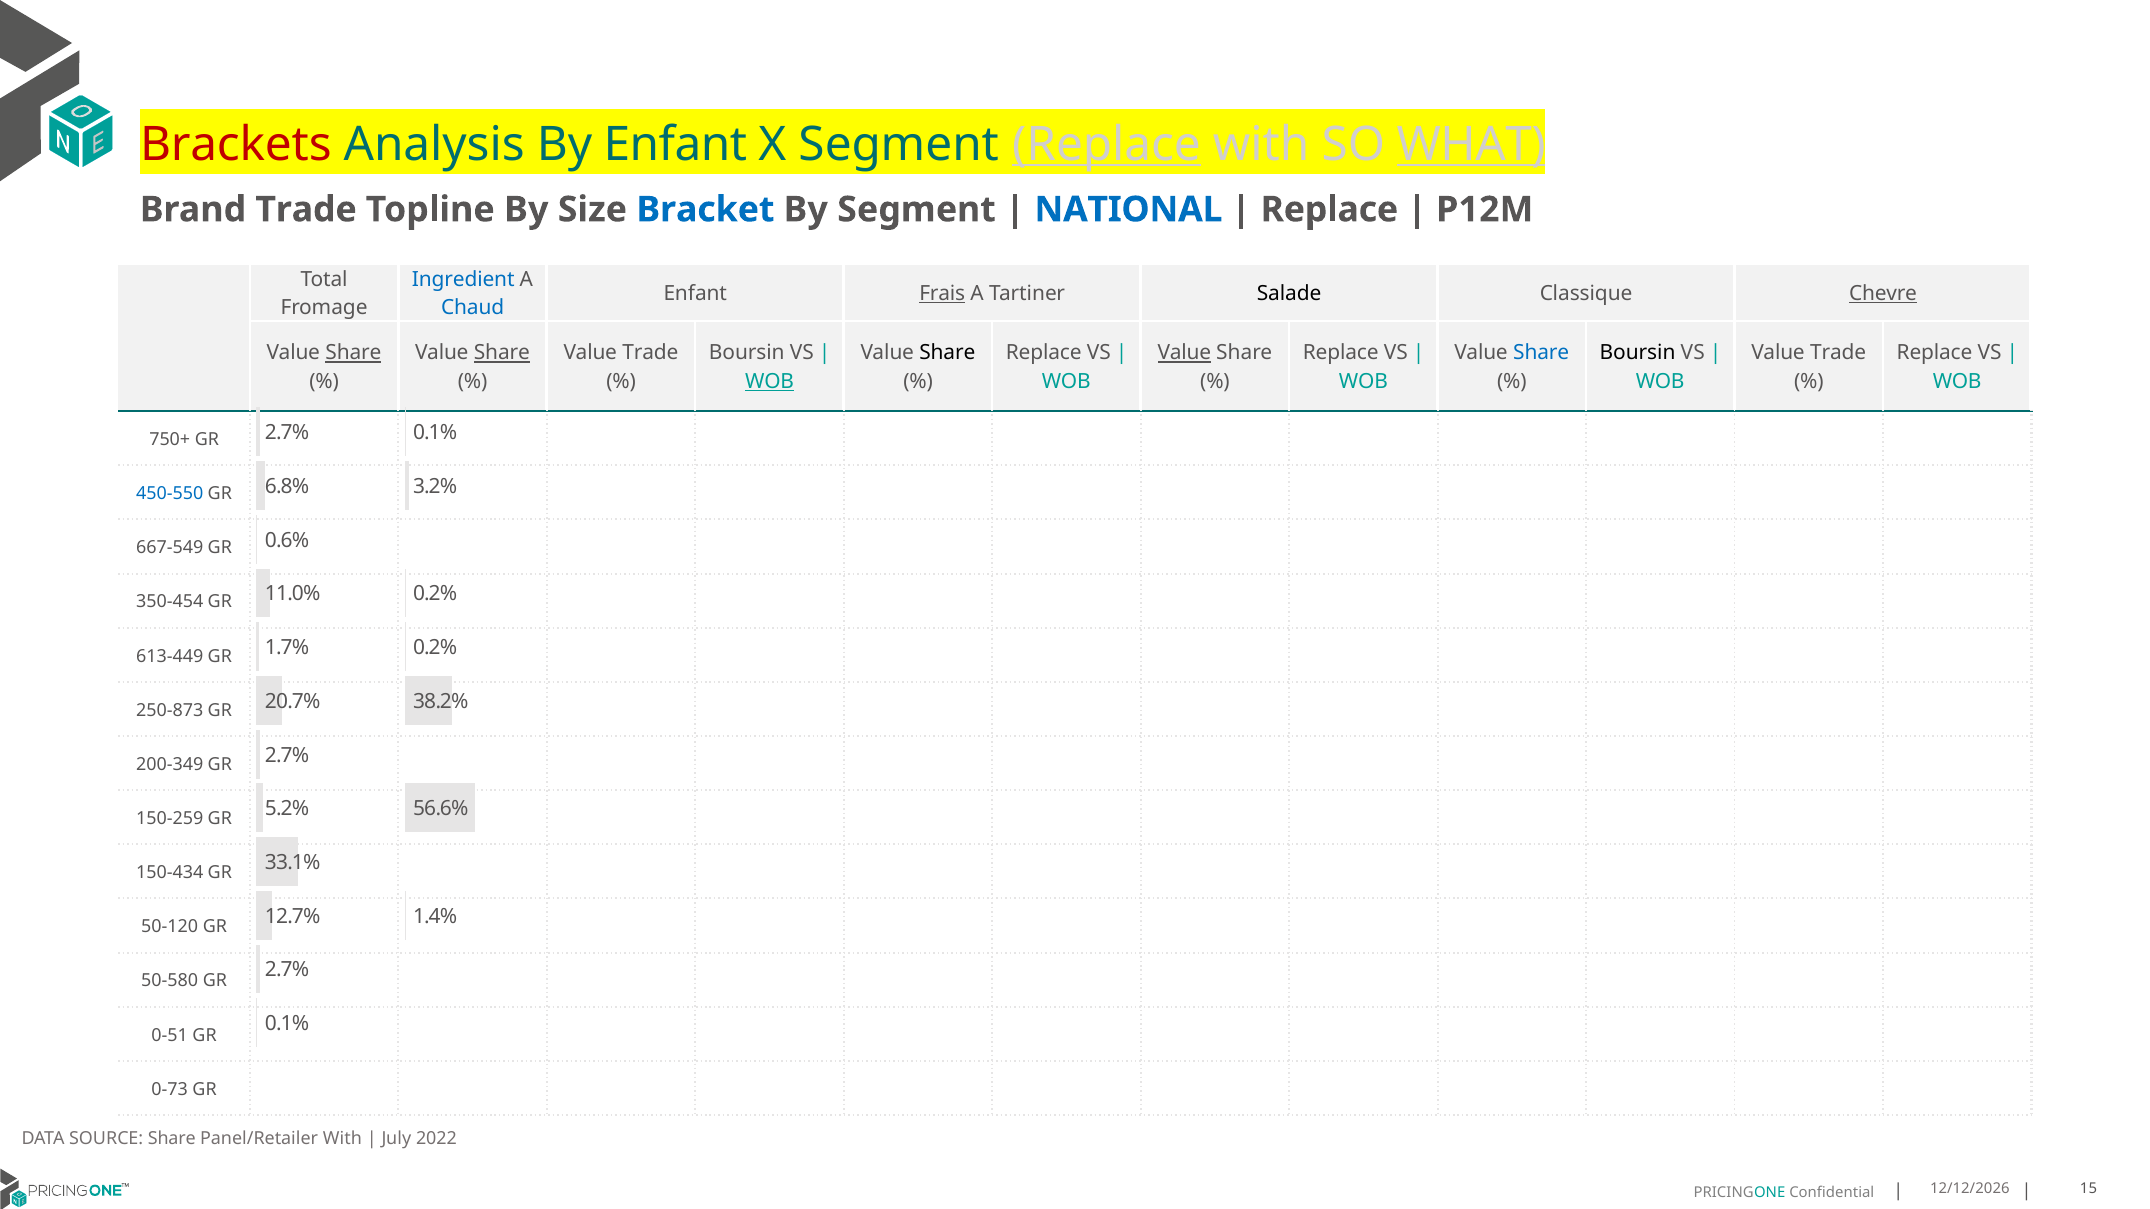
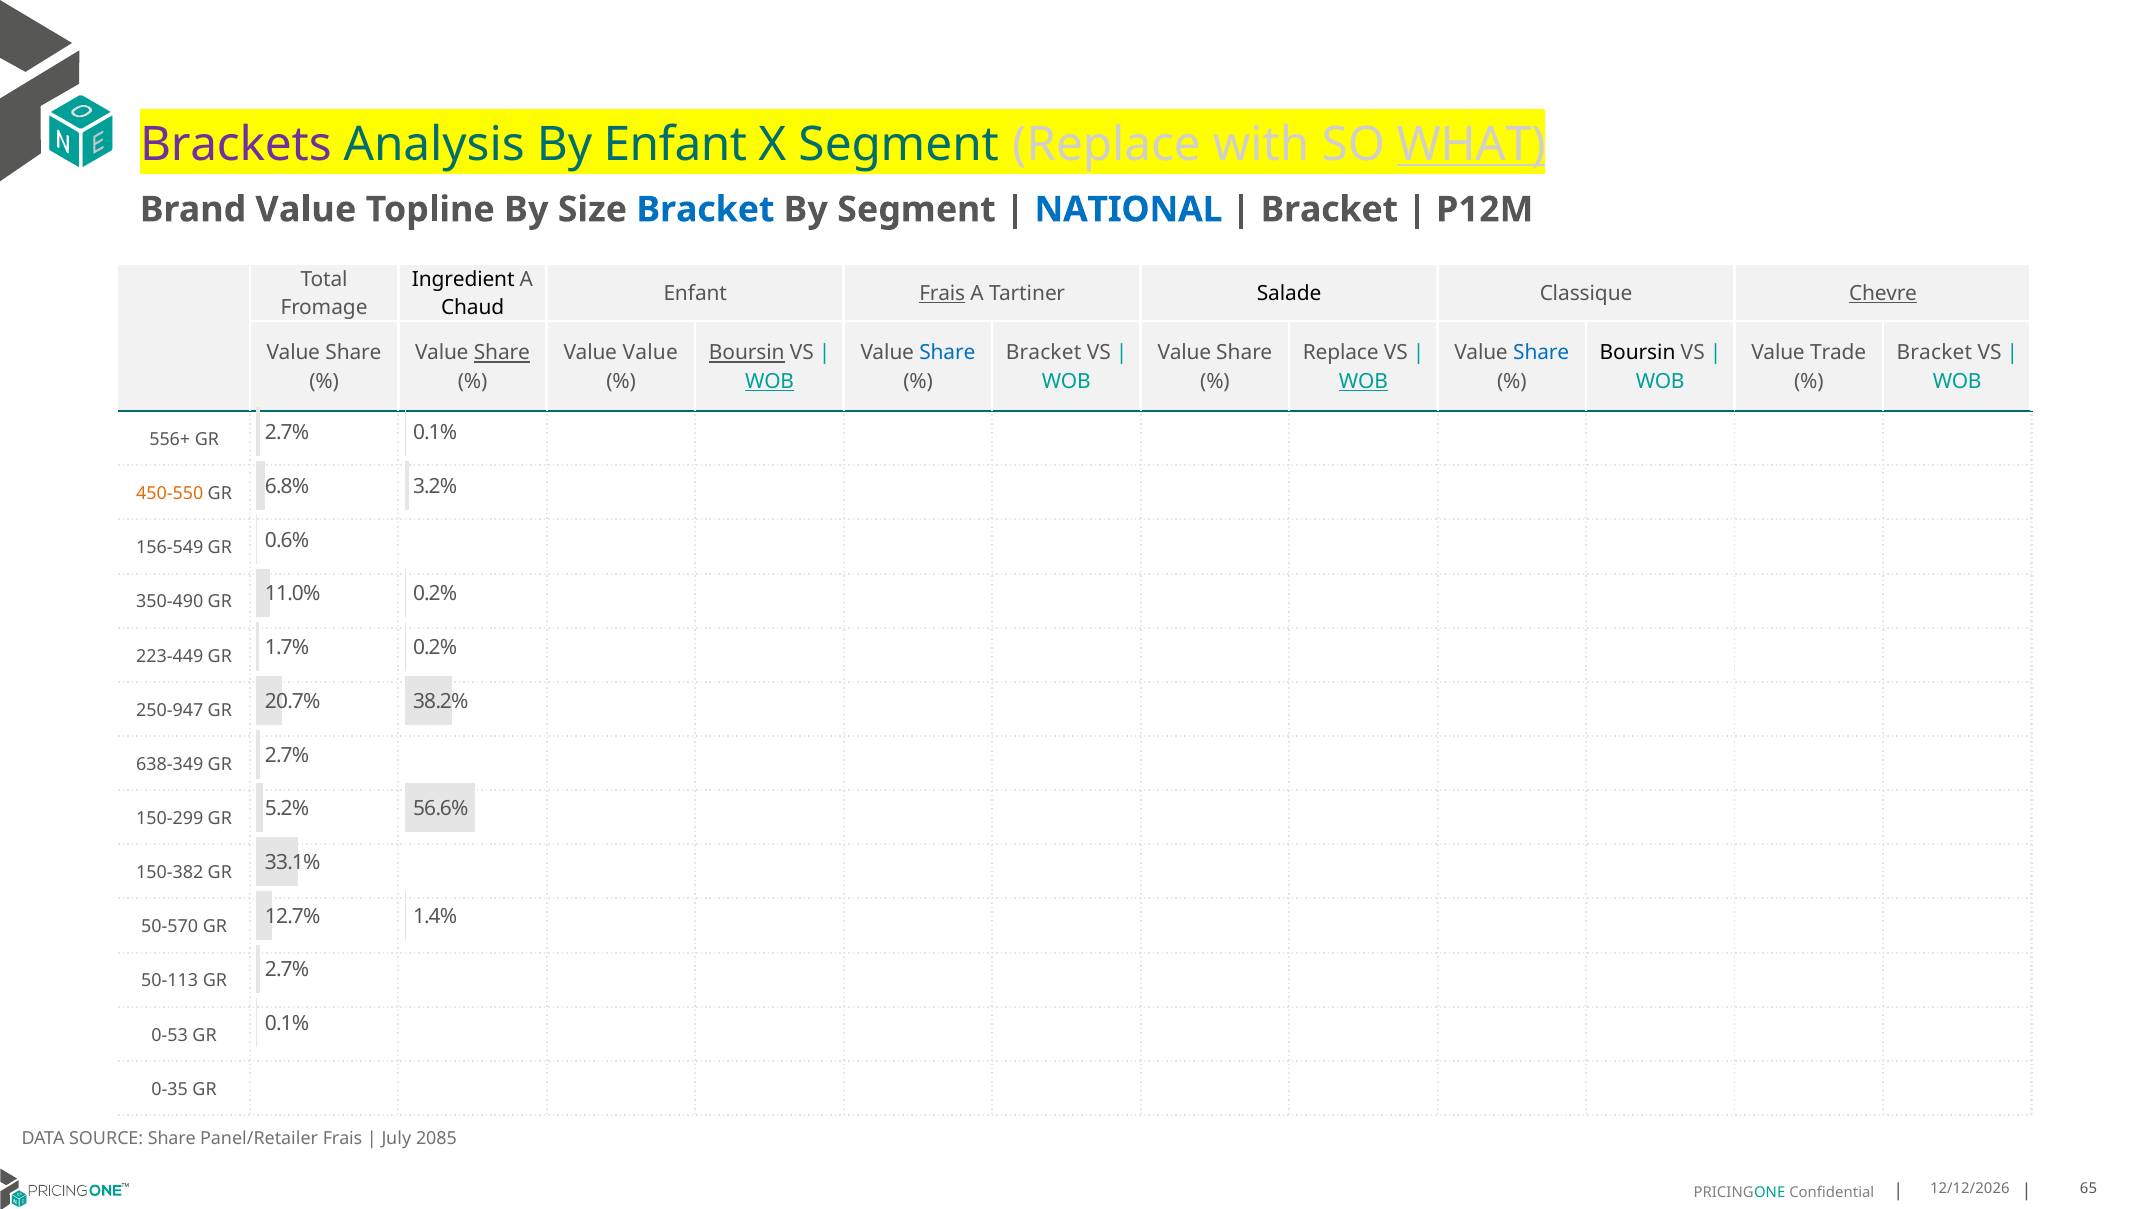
Brackets colour: red -> purple (236, 144)
Replace underline: present -> none (1107, 144)
Brand Trade: Trade -> Value (306, 210)
Replace: Replace -> Bracket (1329, 210)
Ingredient colour: blue -> black (463, 280)
Chaud colour: blue -> black (473, 308)
Share underline: present -> none (353, 353)
Trade: Trade -> Value (650, 353)
Boursin underline: none -> present (747, 353)
Share colour: black -> blue (947, 353)
Replace: Replace -> Bracket (1044, 353)
Value underline: present -> none (1184, 353)
Replace: Replace -> Bracket (1934, 353)
WOB underline: none -> present (1363, 381)
750+: 750+ -> 556+ (170, 440)
450-550 colour: blue -> orange (170, 494)
667-549: 667-549 -> 156-549 (170, 548)
350-454: 350-454 -> 350-490 (170, 602)
613-449: 613-449 -> 223-449 (170, 656)
250-873: 250-873 -> 250-947 (170, 711)
200-349: 200-349 -> 638-349 (170, 765)
150-259: 150-259 -> 150-299 (170, 819)
150-434: 150-434 -> 150-382 (170, 873)
50-120: 50-120 -> 50-570 (170, 927)
50-580: 50-580 -> 50-113 (170, 981)
0-51: 0-51 -> 0-53 (170, 1036)
0-73: 0-73 -> 0-35 (170, 1090)
Panel/Retailer With: With -> Frais (343, 1139)
2022: 2022 -> 2085 (436, 1139)
15: 15 -> 65 (2089, 1189)
